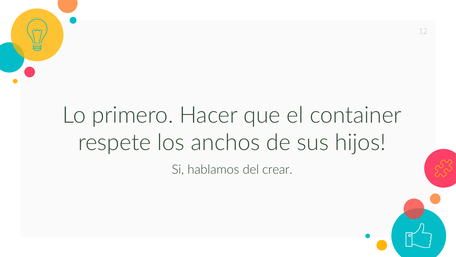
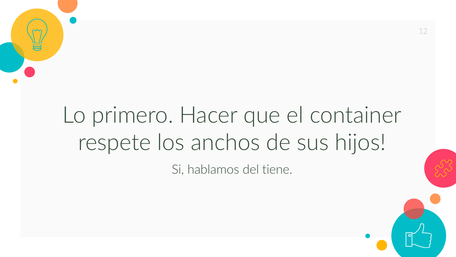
crear: crear -> tiene (277, 169)
